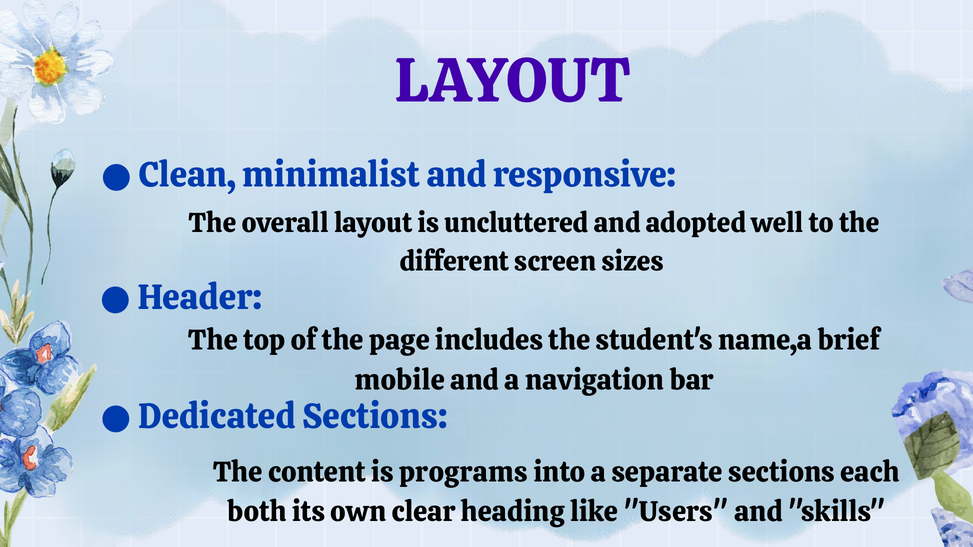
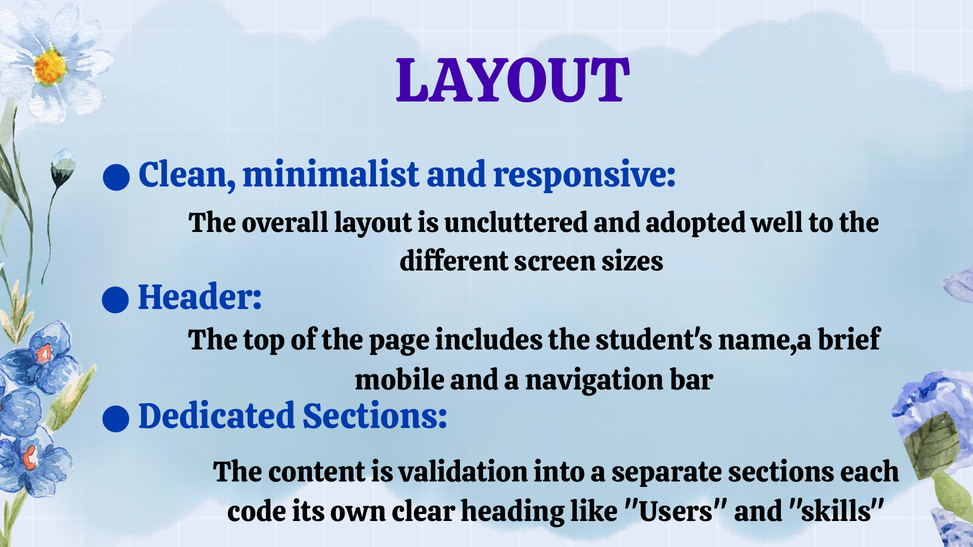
programs: programs -> validation (464, 472)
both: both -> code (257, 512)
